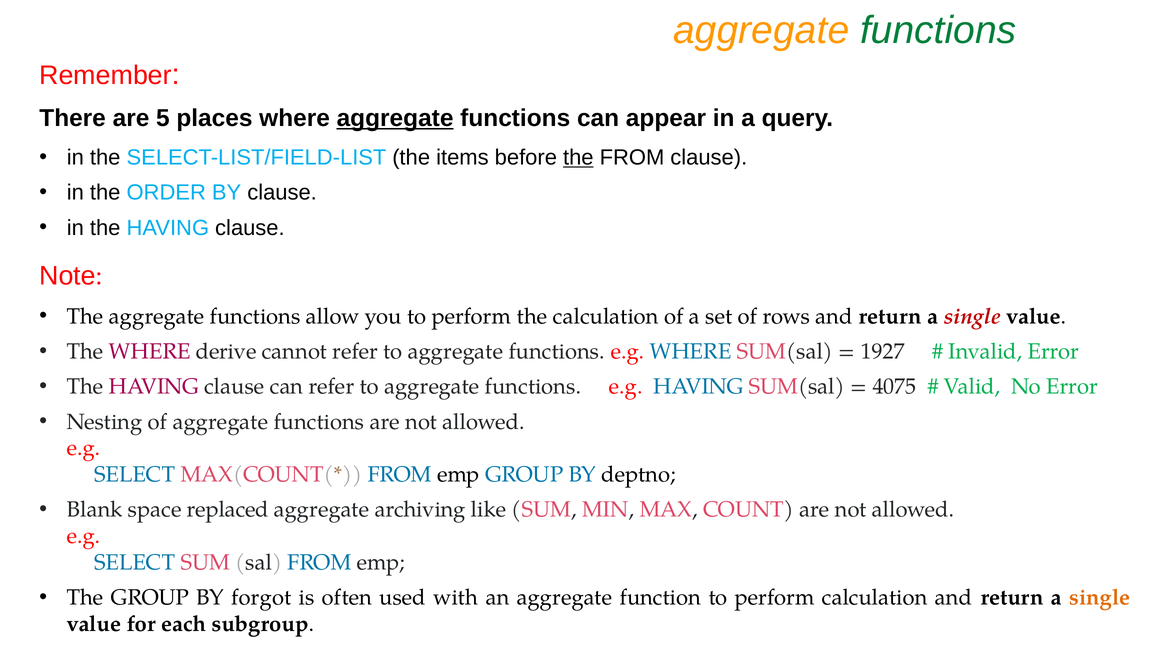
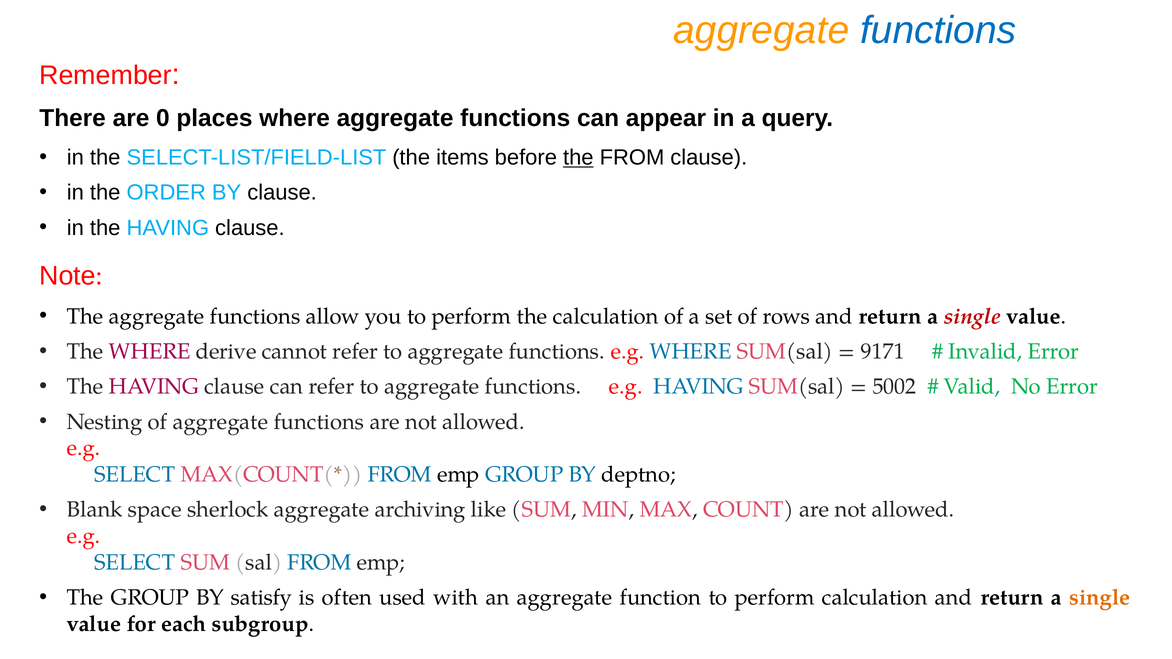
functions colour: green -> blue (938, 31)
5: 5 -> 0 (163, 118)
aggregate underline: present -> none (395, 118)
1927: 1927 -> 9171 (883, 352)
4075: 4075 -> 5002 (894, 387)
replaced: replaced -> sherlock (228, 510)
forgot: forgot -> satisfy (262, 598)
